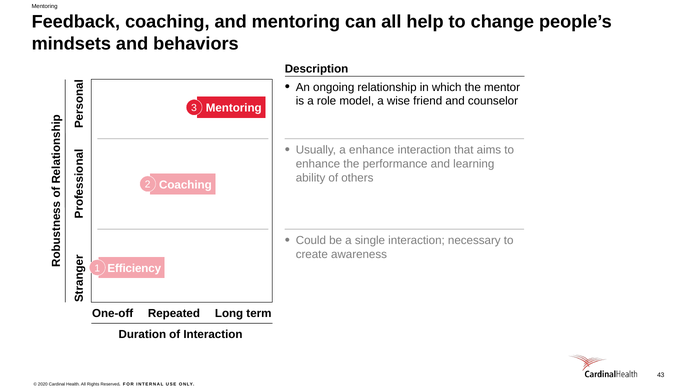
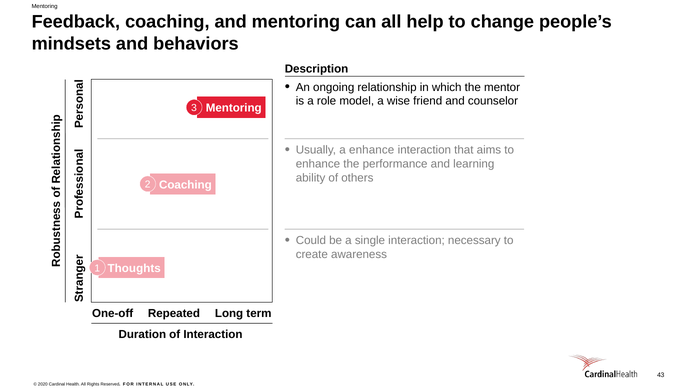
Efficiency: Efficiency -> Thoughts (134, 269)
